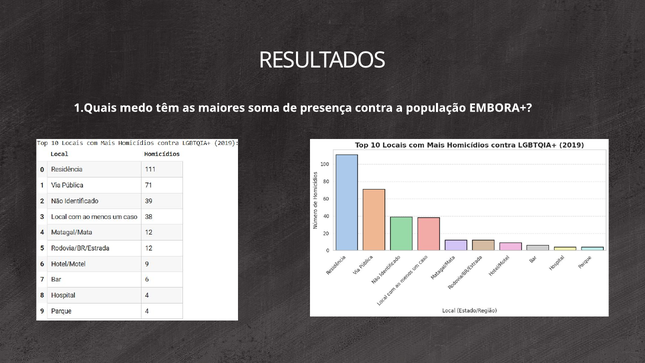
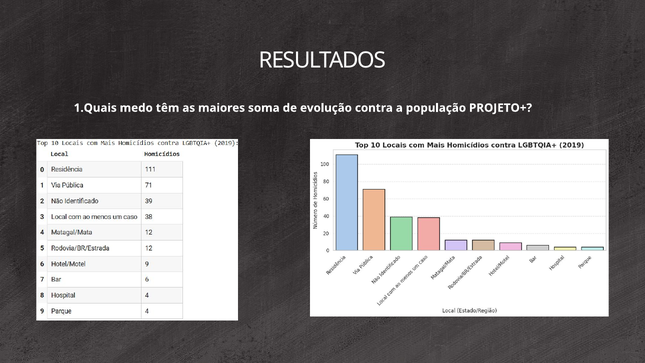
presença: presença -> evolução (326, 108)
EMBORA+: EMBORA+ -> PROJETO+ (501, 108)
